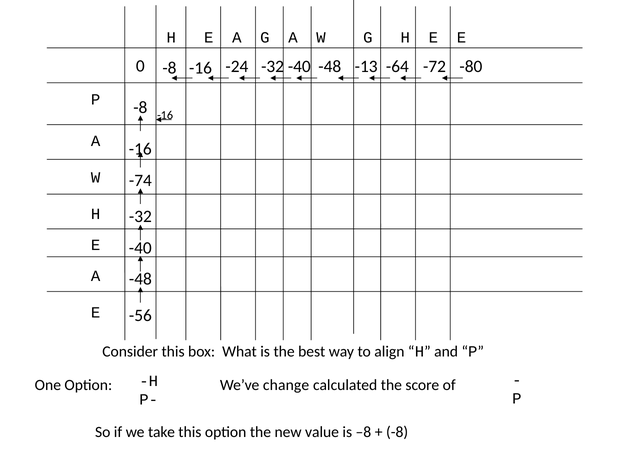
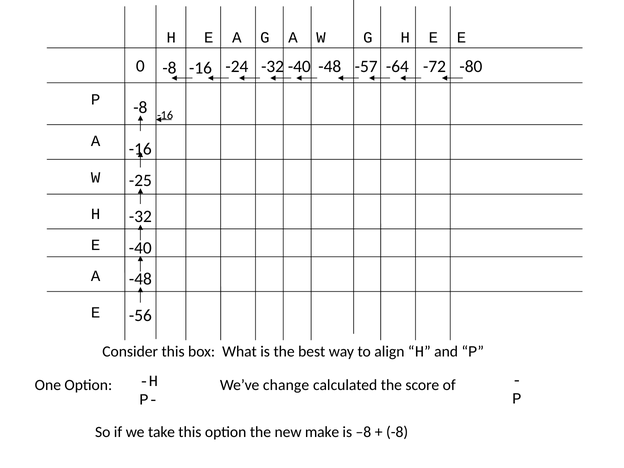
-13: -13 -> -57 (366, 67)
-74: -74 -> -25 (140, 180)
value: value -> make (322, 432)
